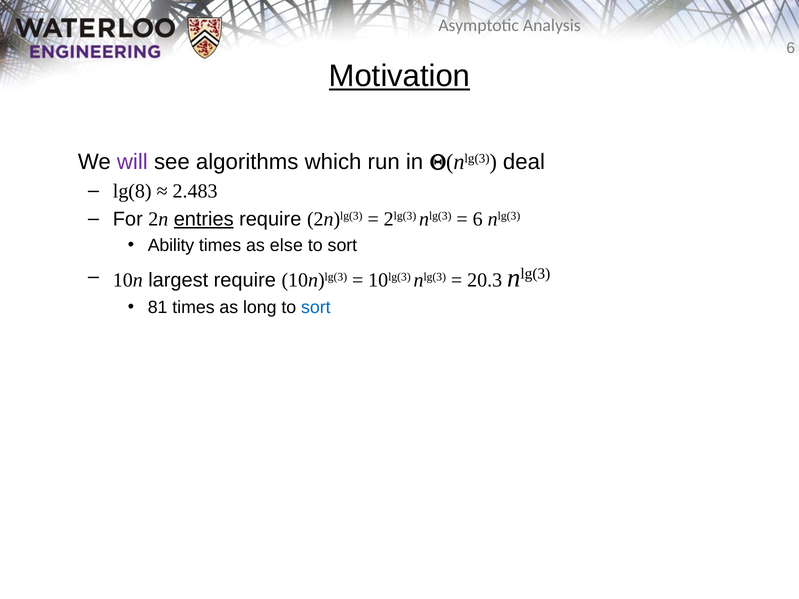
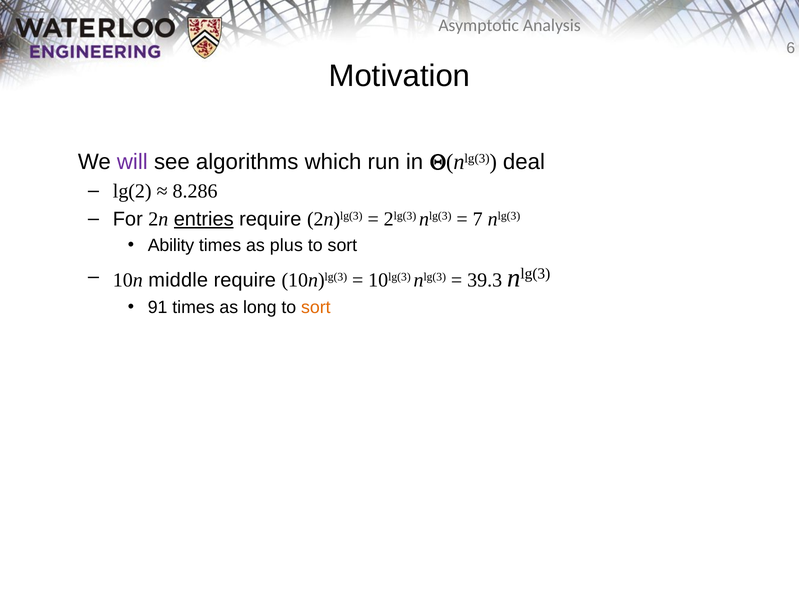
Motivation underline: present -> none (399, 76)
lg(8: lg(8 -> lg(2 (132, 191)
2.483: 2.483 -> 8.286 (195, 191)
6: 6 -> 7 (478, 219)
else: else -> plus (286, 245)
largest: largest -> middle (178, 280)
20.3: 20.3 -> 39.3 (485, 280)
81: 81 -> 91 (158, 307)
sort colour: blue -> orange (316, 307)
